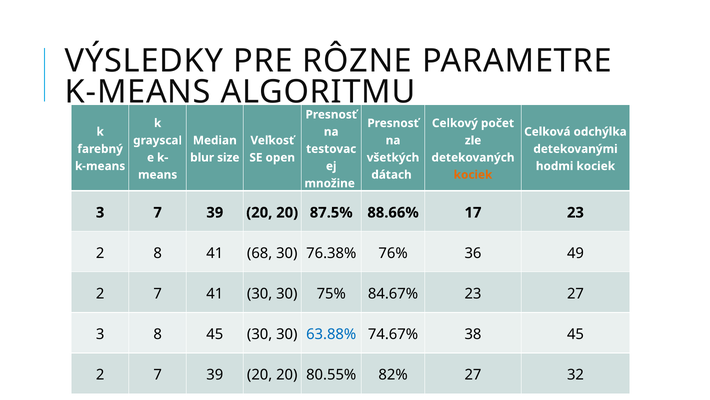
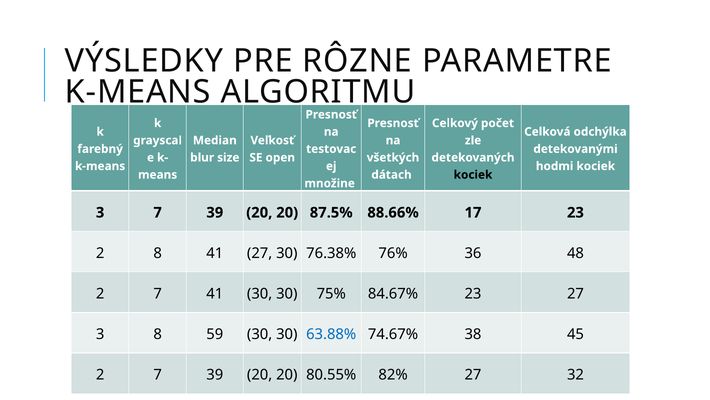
kociek colour: orange -> black (473, 175)
41 68: 68 -> 27 (260, 253)
49: 49 -> 48 (575, 253)
8 45: 45 -> 59 (215, 334)
